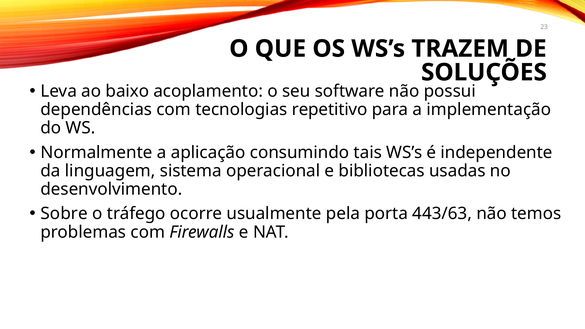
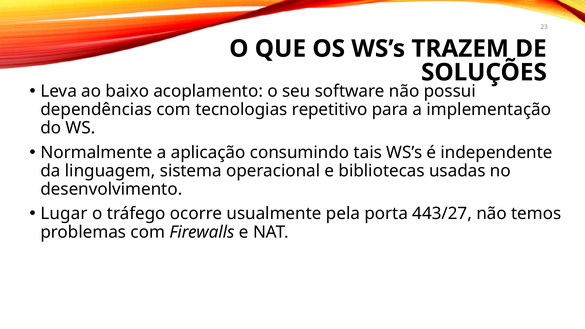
Sobre: Sobre -> Lugar (64, 214)
443/63: 443/63 -> 443/27 (442, 214)
